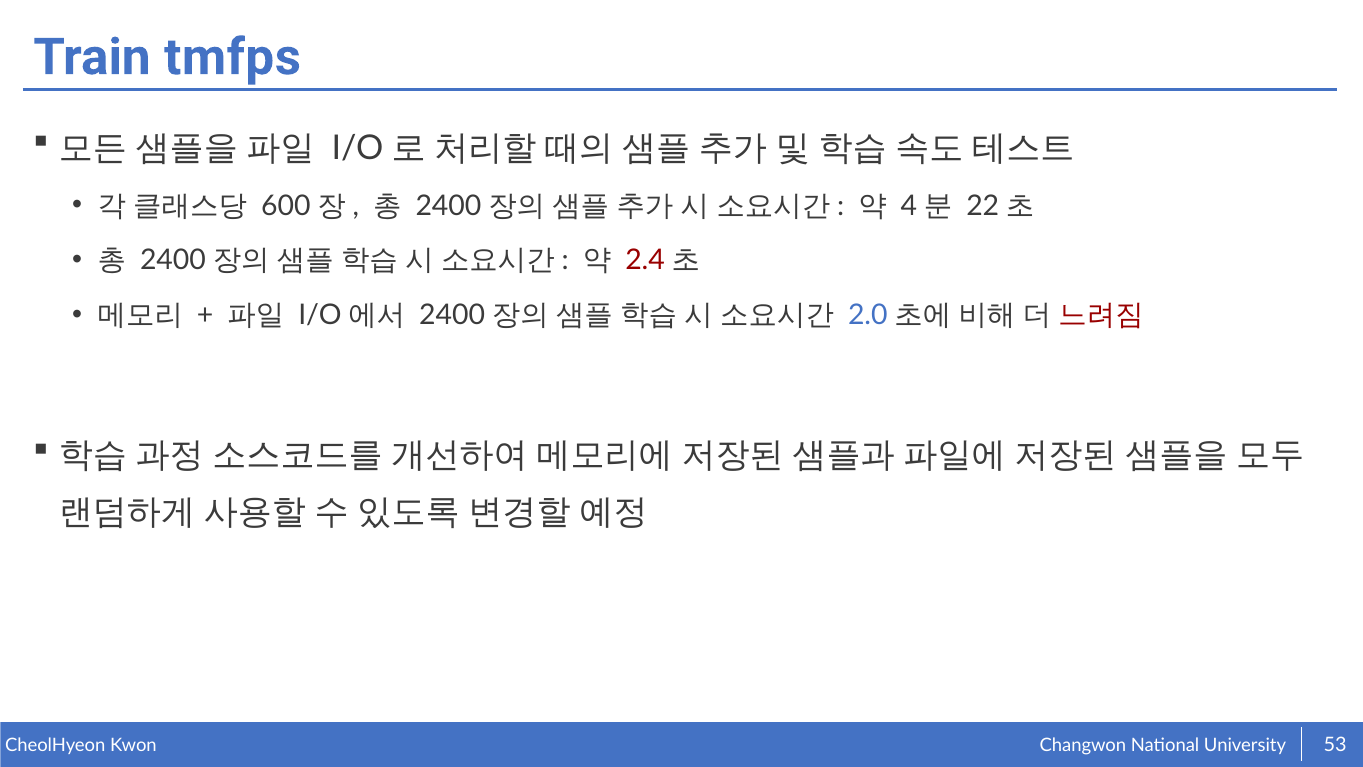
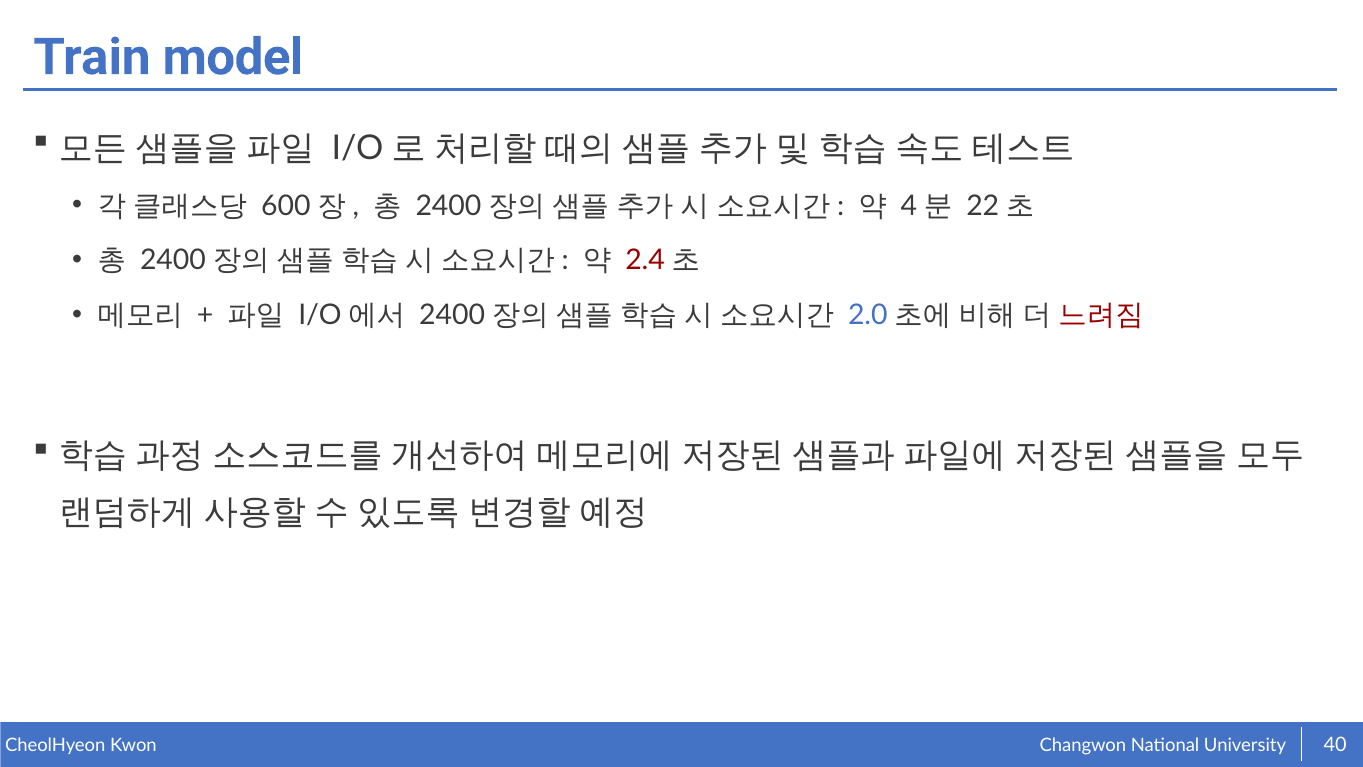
tmfps: tmfps -> model (233, 57)
53: 53 -> 40 (1335, 745)
